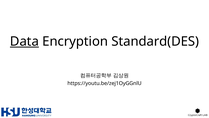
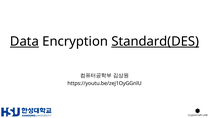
Standard(DES underline: none -> present (155, 41)
